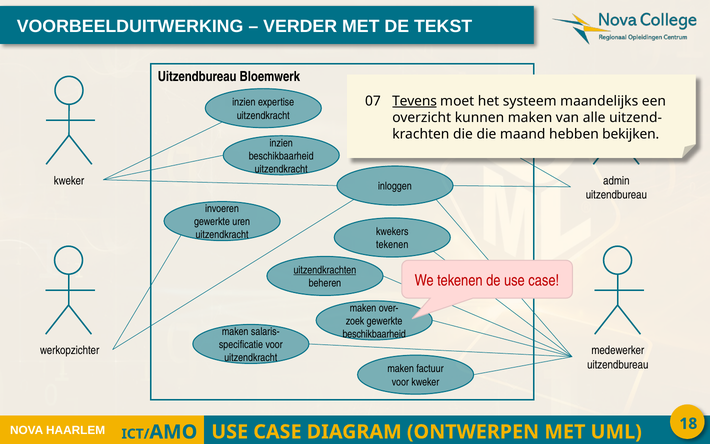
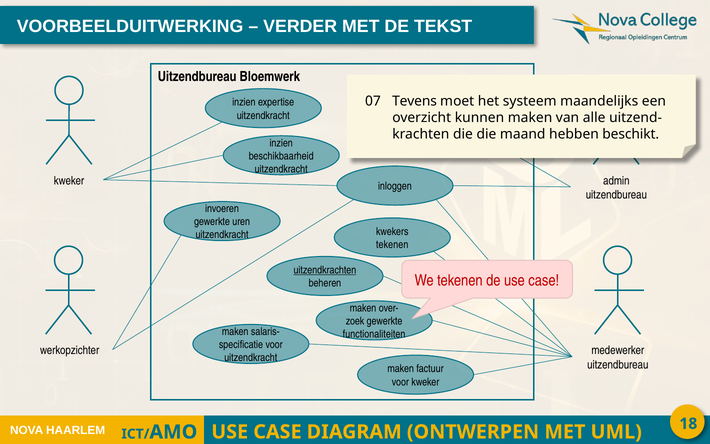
Tevens underline: present -> none (415, 101)
bekijken: bekijken -> beschikt (631, 134)
beschikbaarheid: beschikbaarheid -> functionaliteiten (374, 334)
